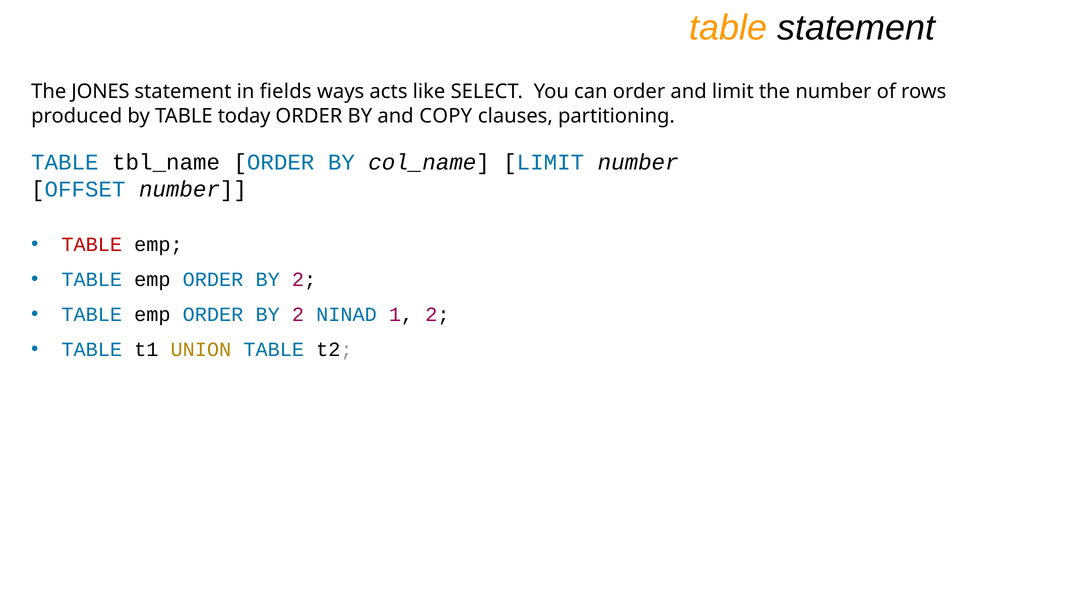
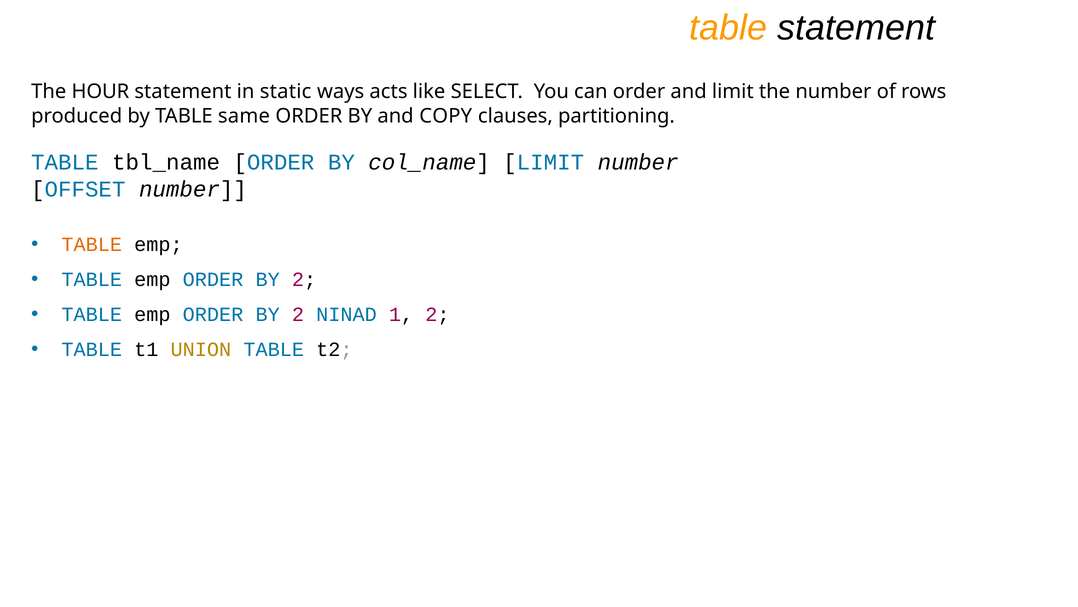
JONES: JONES -> HOUR (100, 92)
fields: fields -> static (286, 92)
today: today -> same (244, 116)
TABLE colour: red -> orange (92, 244)
